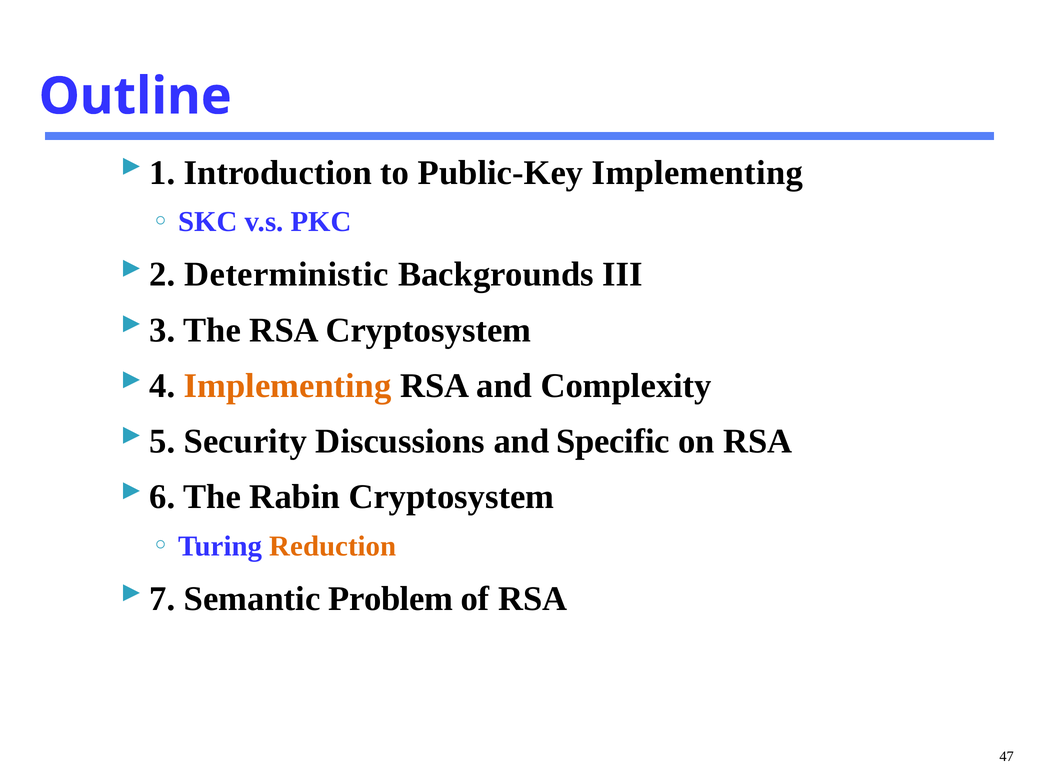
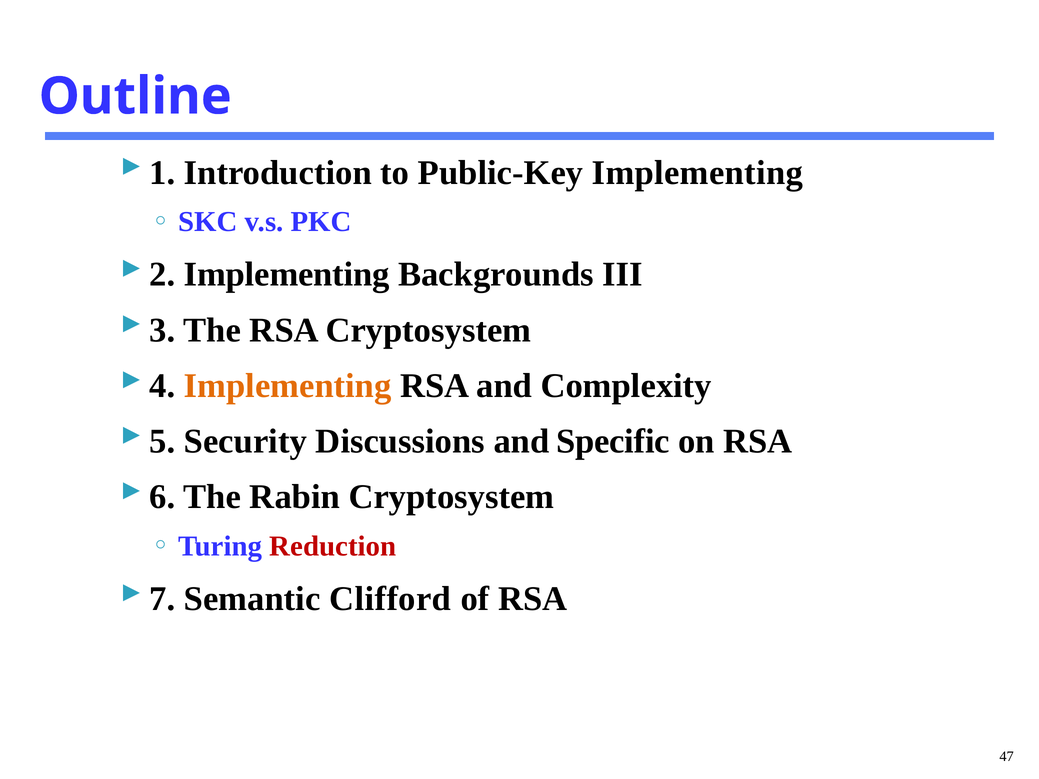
Deterministic: Deterministic -> Implementing (287, 275)
Reduction colour: orange -> red (333, 546)
Problem: Problem -> Clifford (390, 599)
